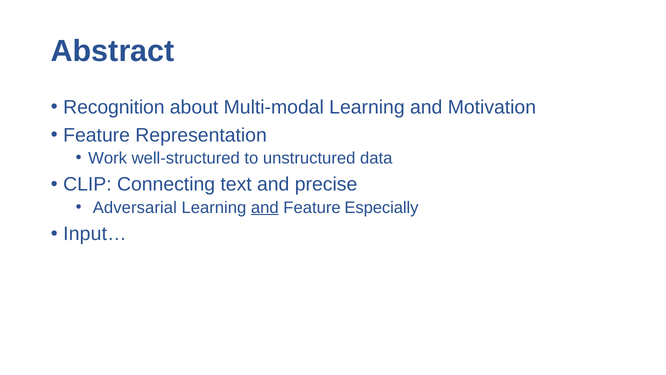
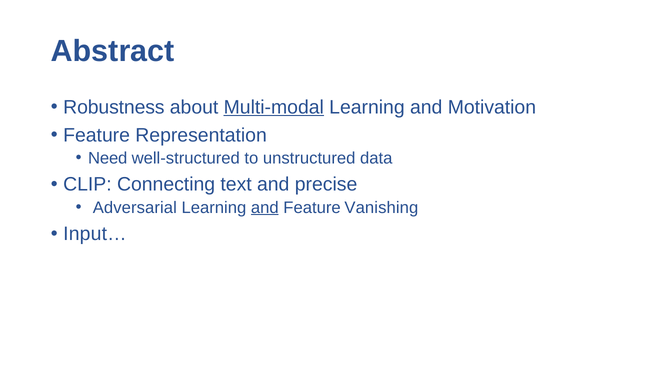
Recognition: Recognition -> Robustness (114, 107)
Multi-modal underline: none -> present (274, 107)
Work: Work -> Need (108, 158)
Especially: Especially -> Vanishing (381, 207)
